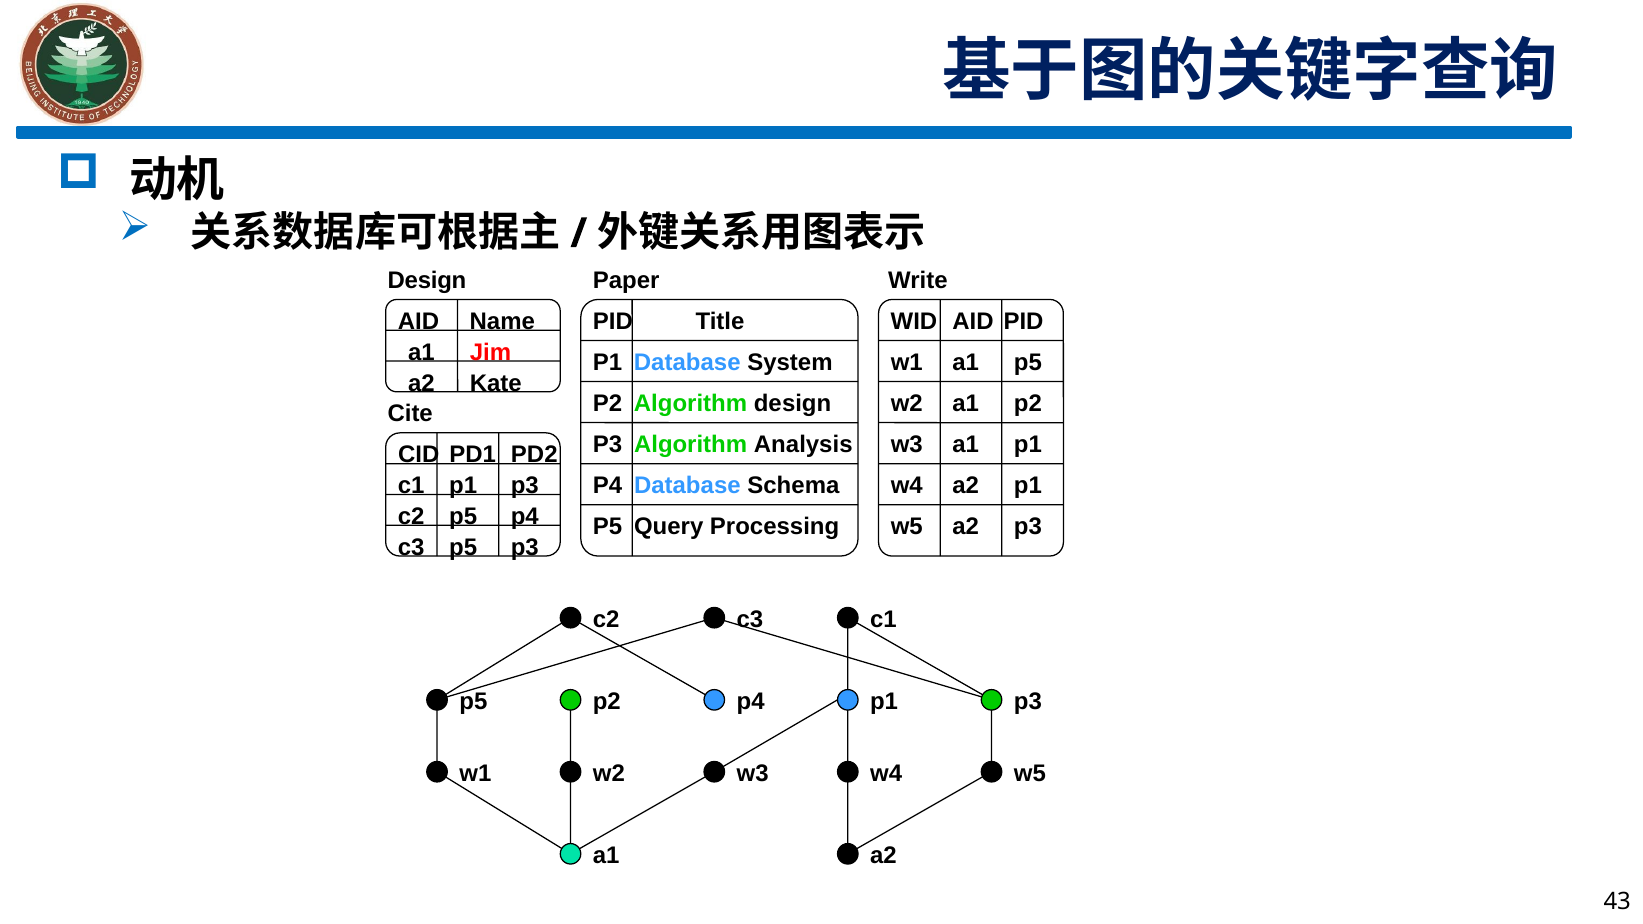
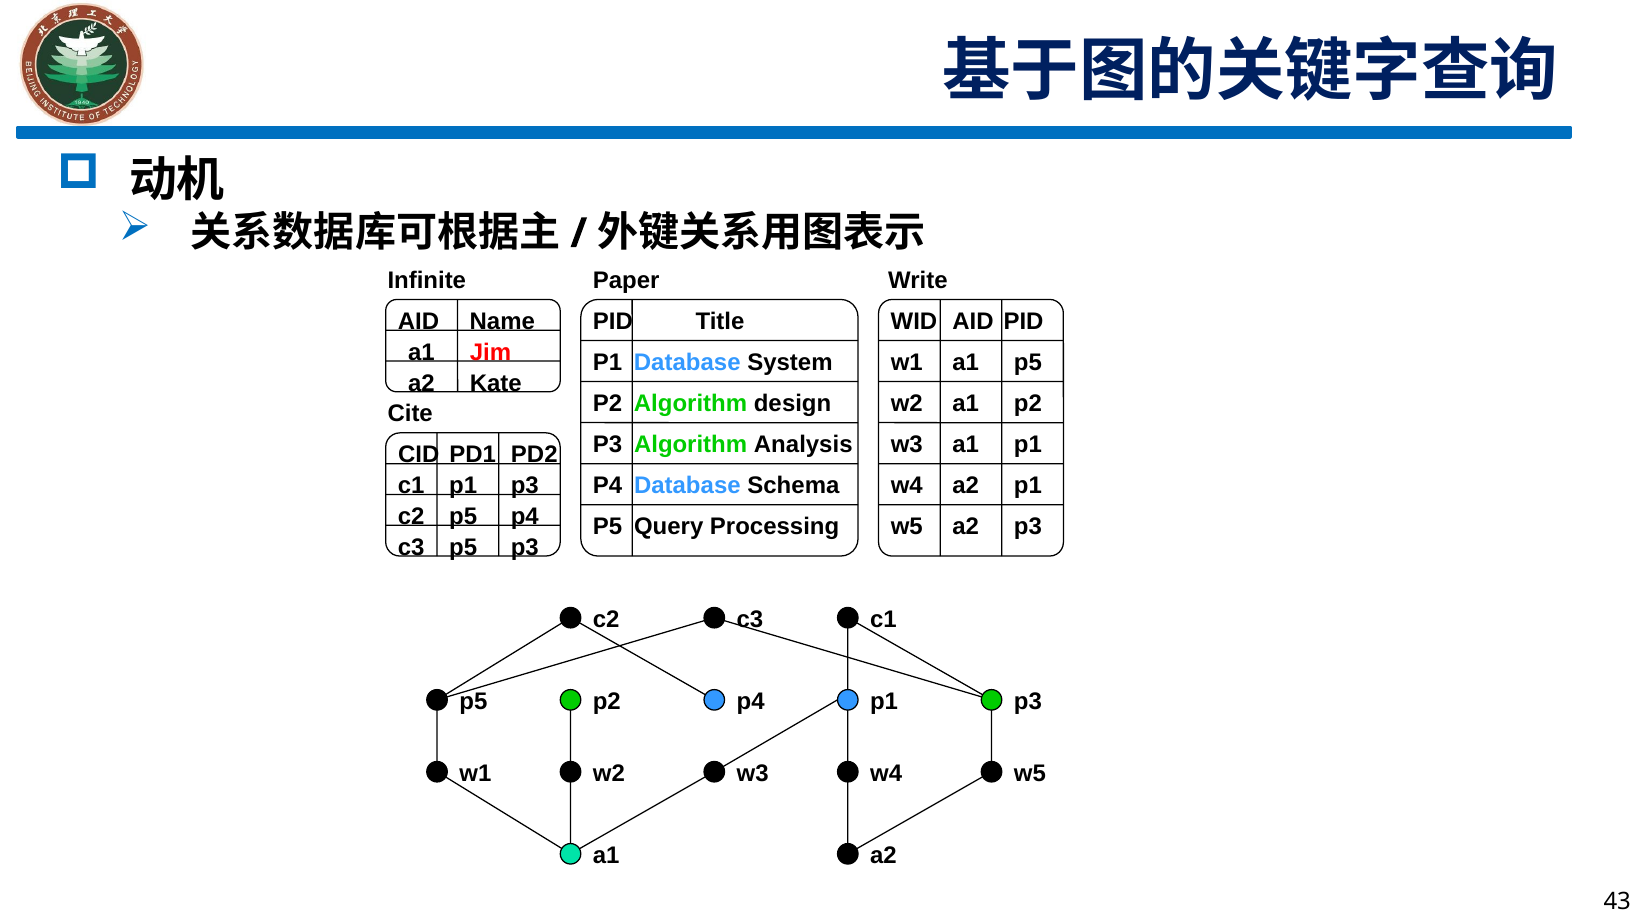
Design: Design -> Infinite (427, 281)
